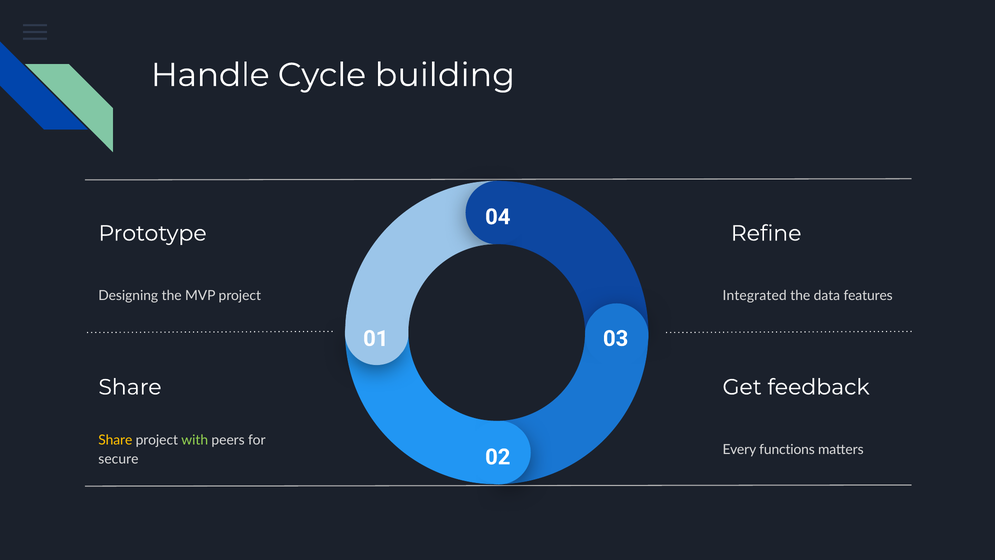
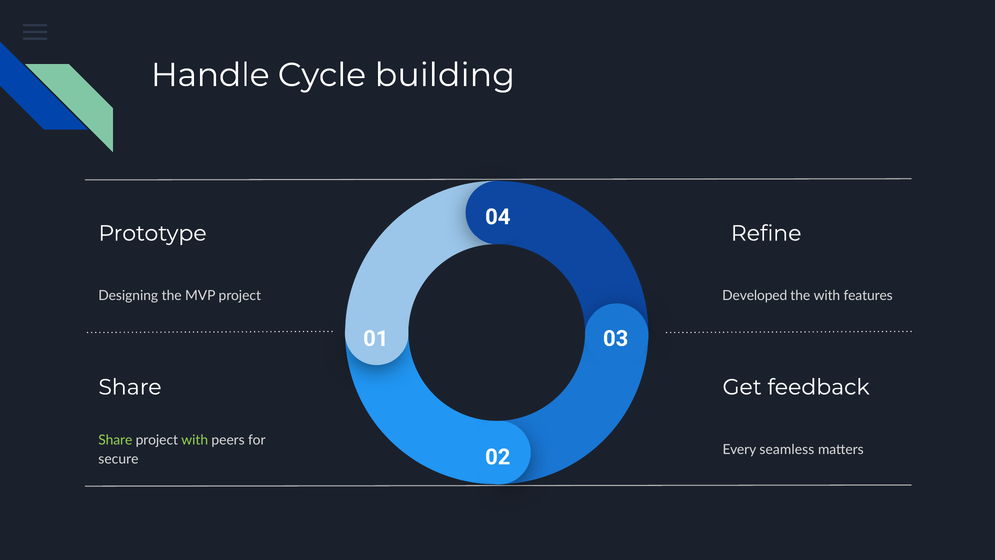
Integrated: Integrated -> Developed (755, 296)
the data: data -> with (827, 296)
Share colour: yellow -> light green (115, 440)
functions: functions -> seamless (787, 449)
